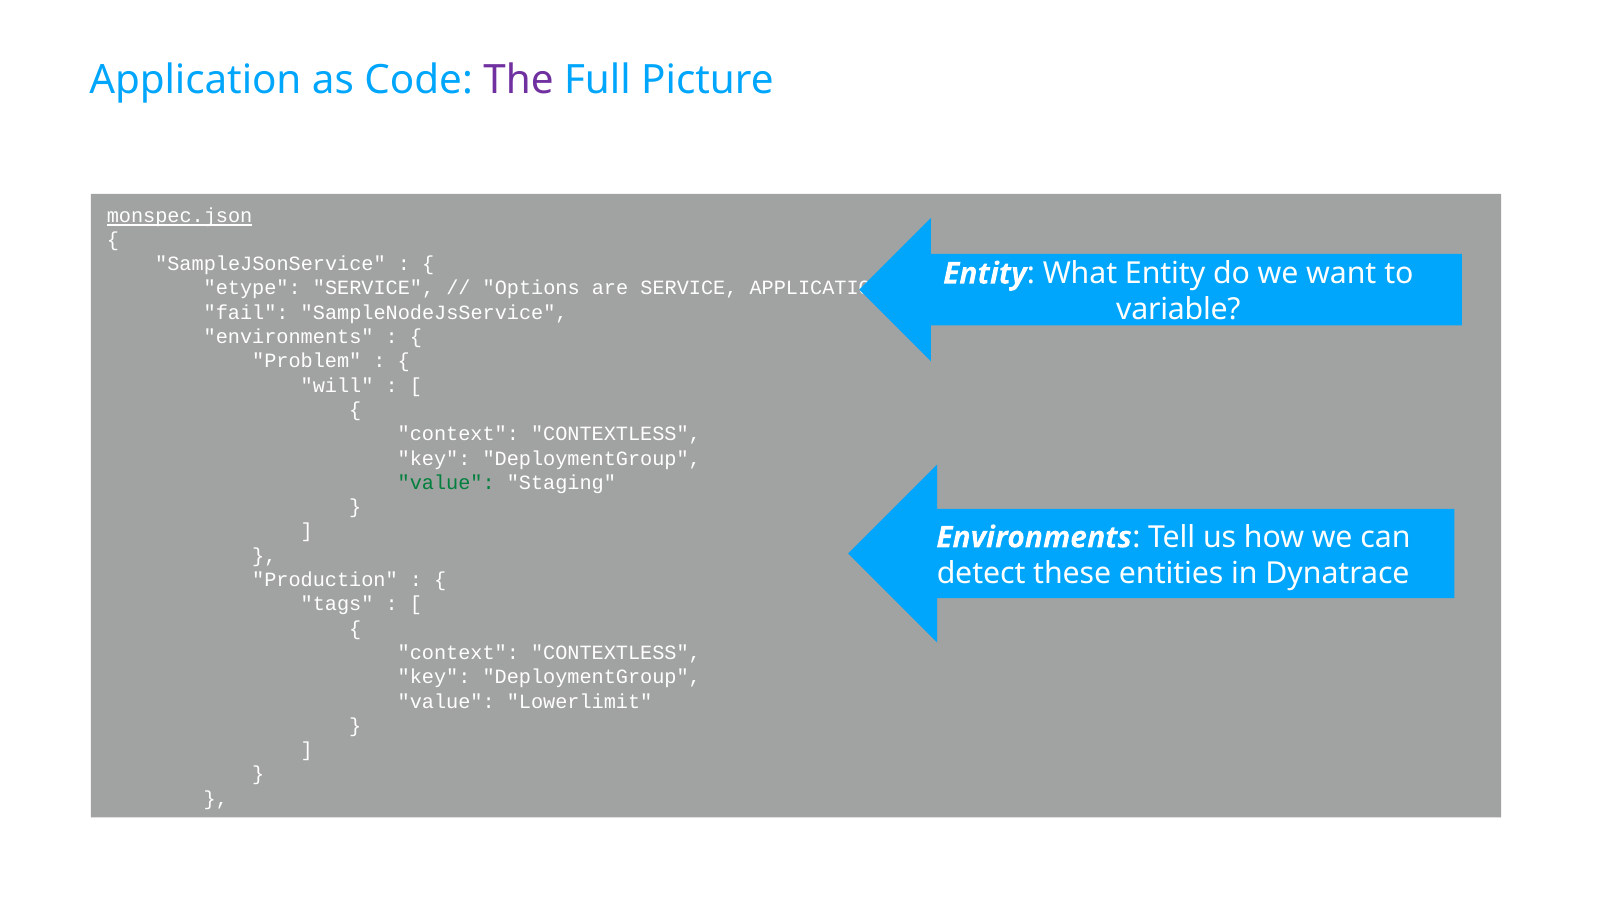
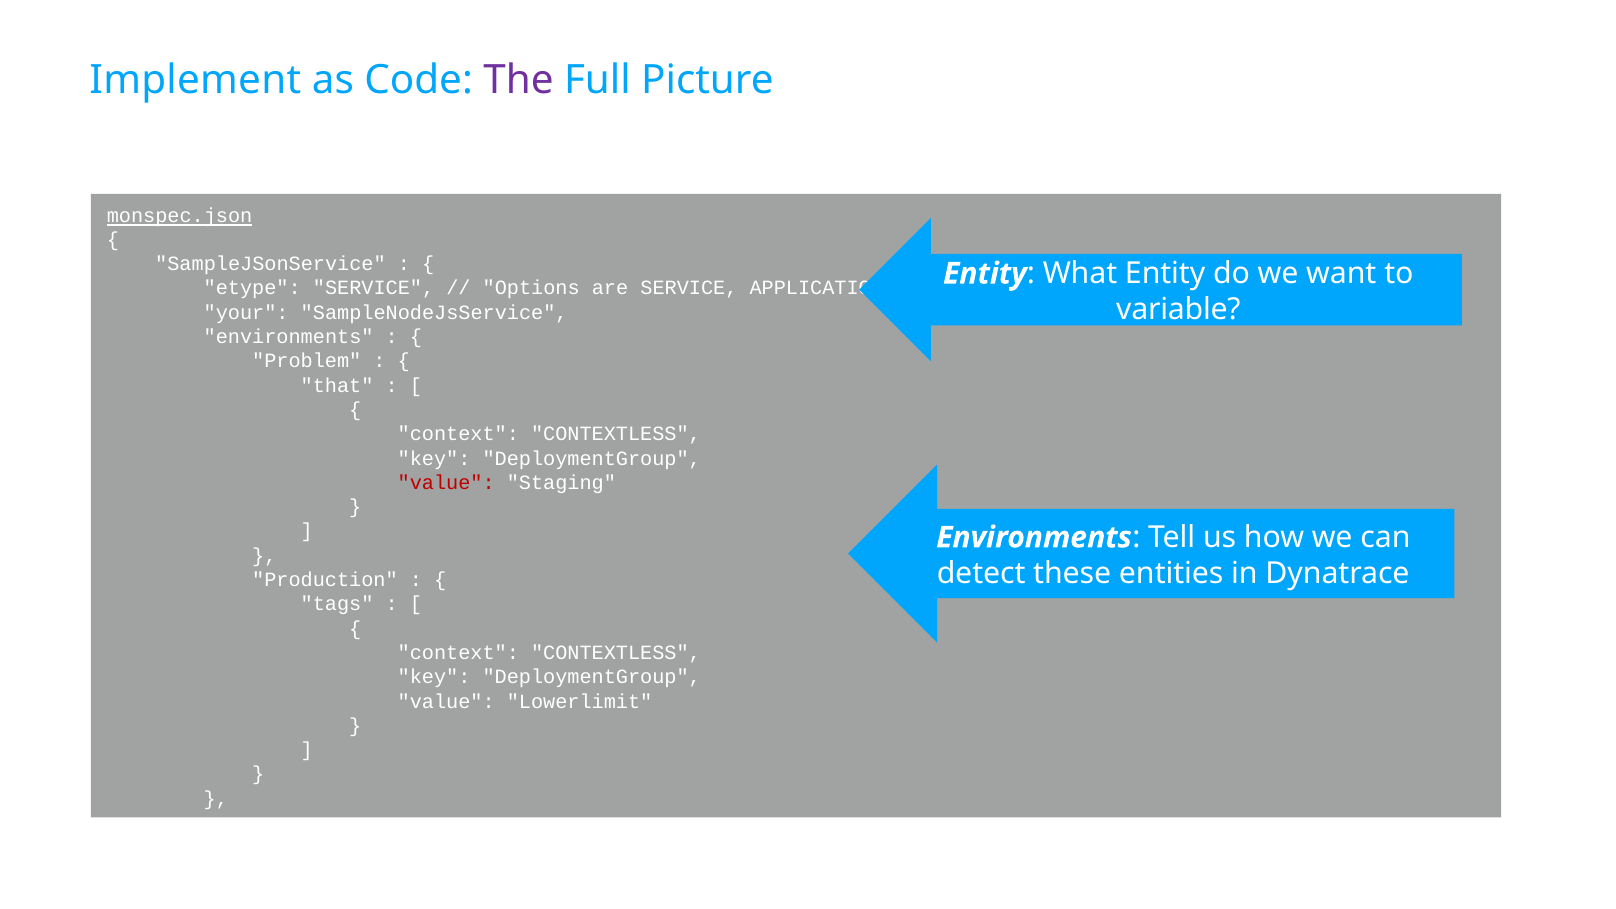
Application: Application -> Implement (195, 80)
fail: fail -> your (246, 313)
will: will -> that (337, 385)
value colour: green -> red (446, 483)
